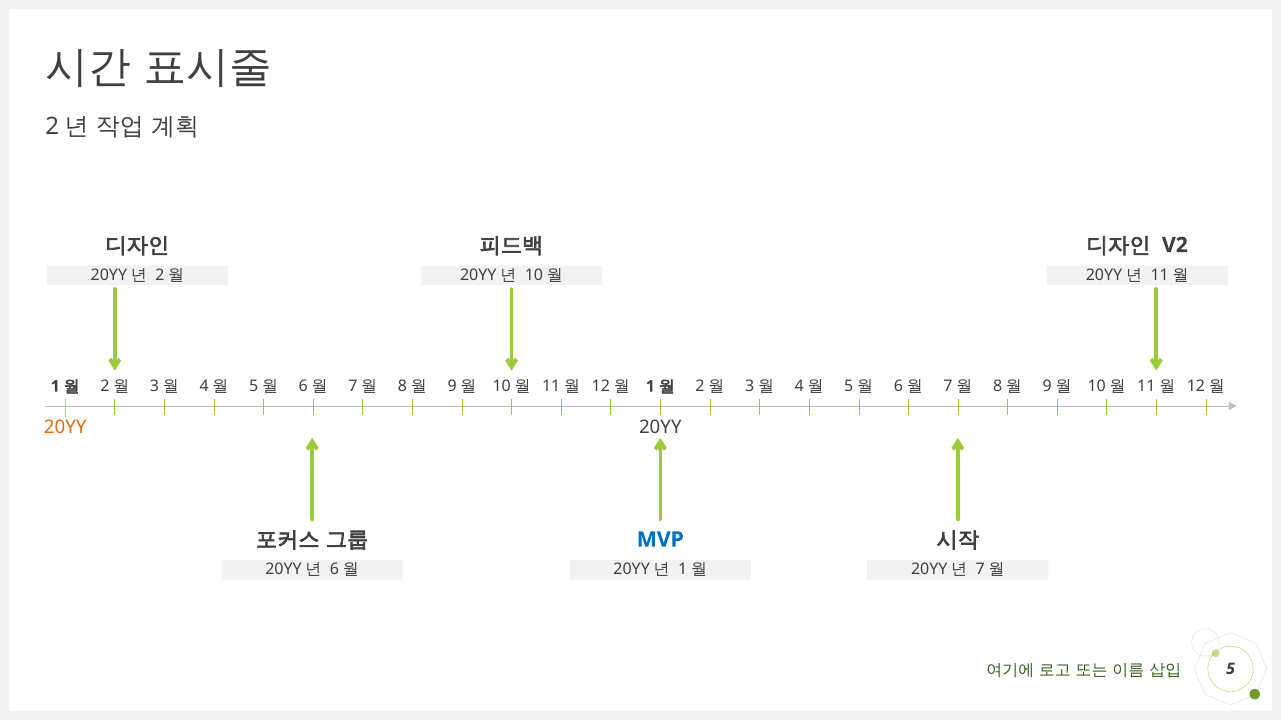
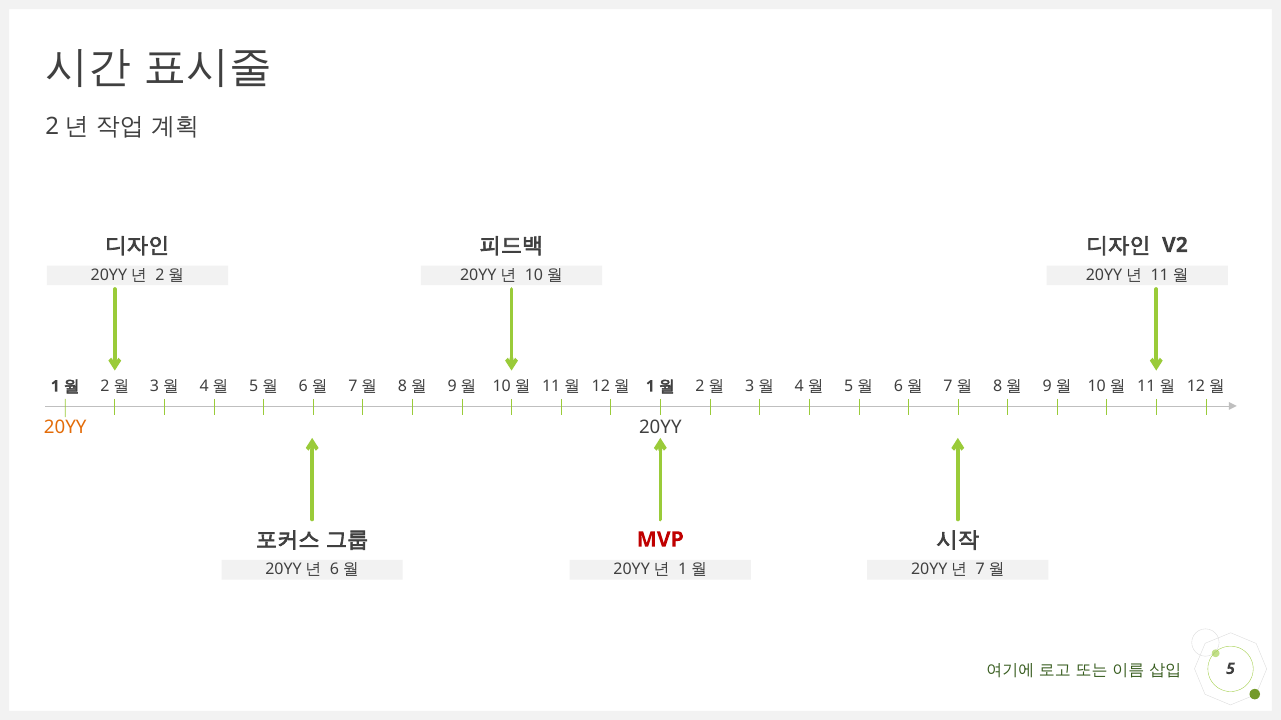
MVP colour: blue -> red (660, 540)
